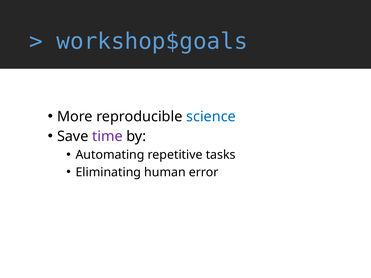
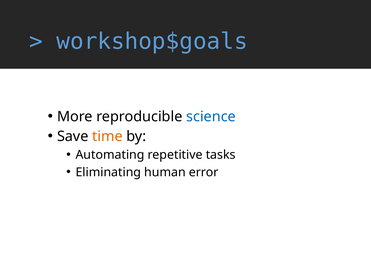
time colour: purple -> orange (107, 137)
